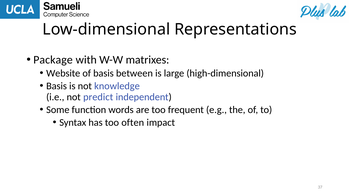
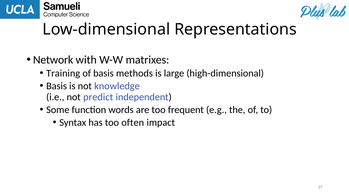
Package: Package -> Network (53, 60)
Website: Website -> Training (63, 73)
between: between -> methods (134, 73)
